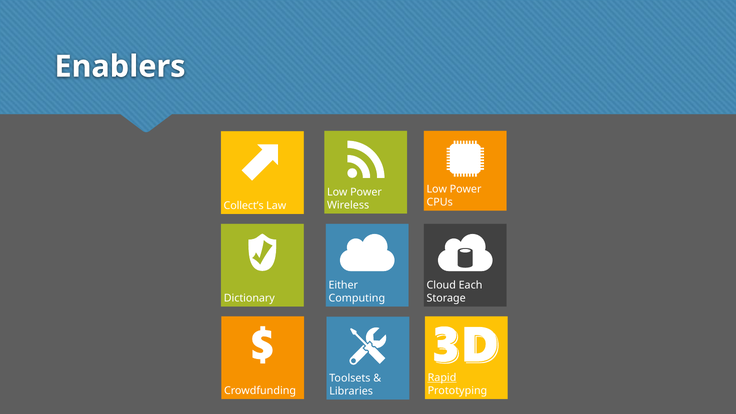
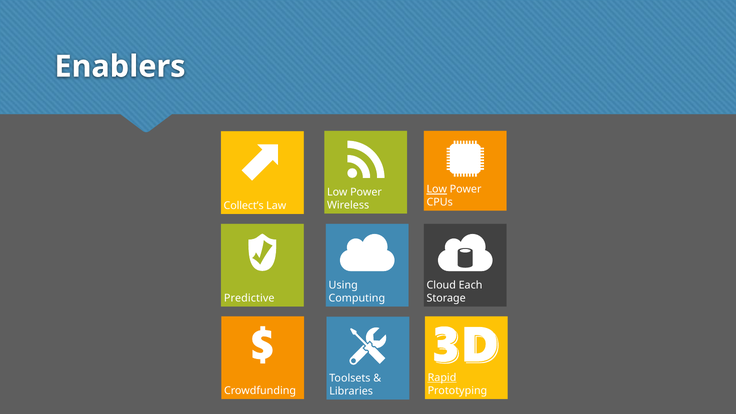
Low underline: none -> present (437, 189)
Either: Either -> Using (343, 285)
Dictionary: Dictionary -> Predictive (249, 298)
